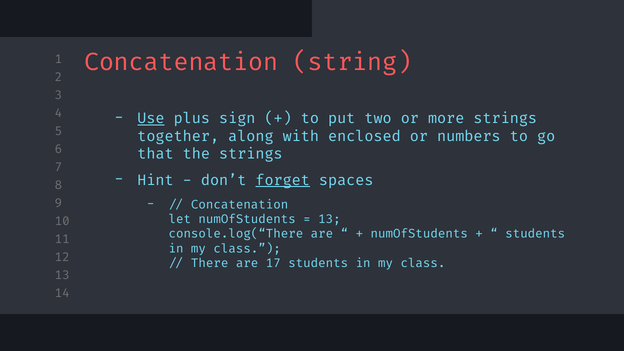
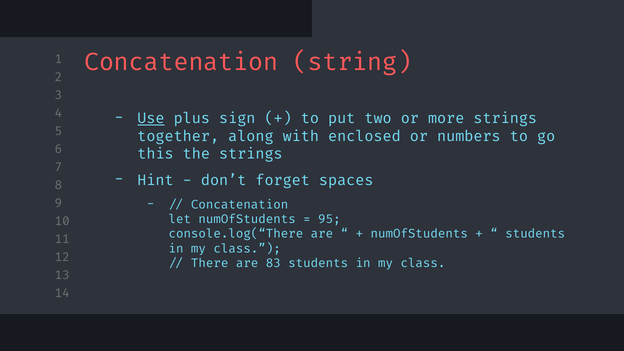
that: that -> this (156, 154)
forget underline: present -> none (283, 180)
13: 13 -> 95 (329, 219)
17: 17 -> 83 (273, 263)
